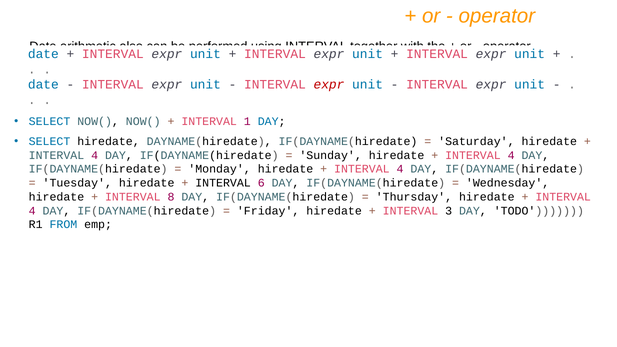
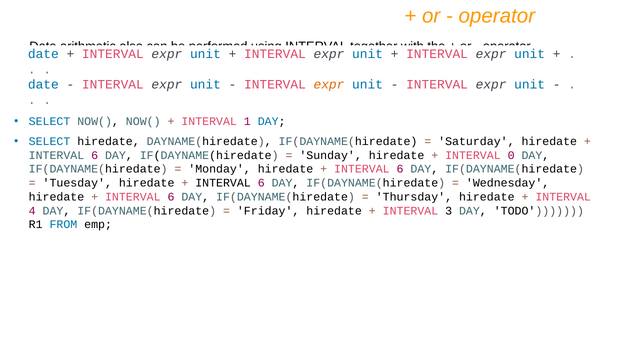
expr colour: red -> orange (329, 85)
4: 4 -> 6 (95, 155)
4: 4 -> 0 (511, 155)
4: 4 -> 6 (400, 169)
8: 8 -> 6 (171, 197)
